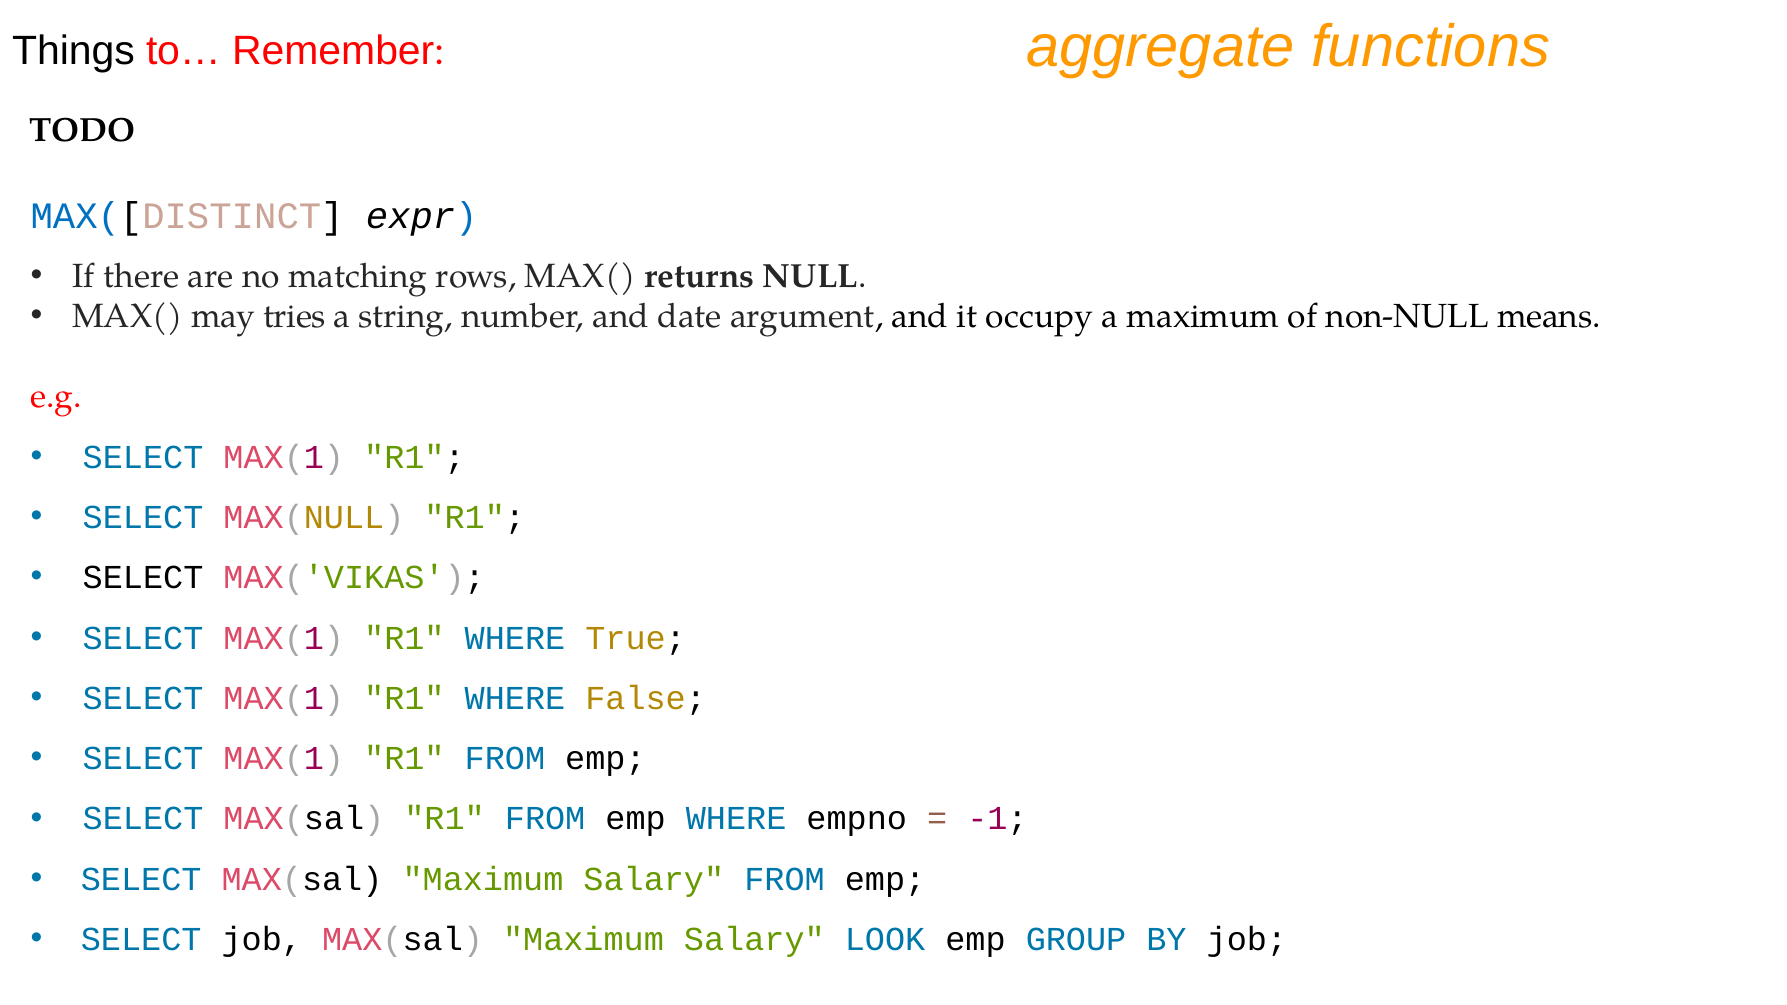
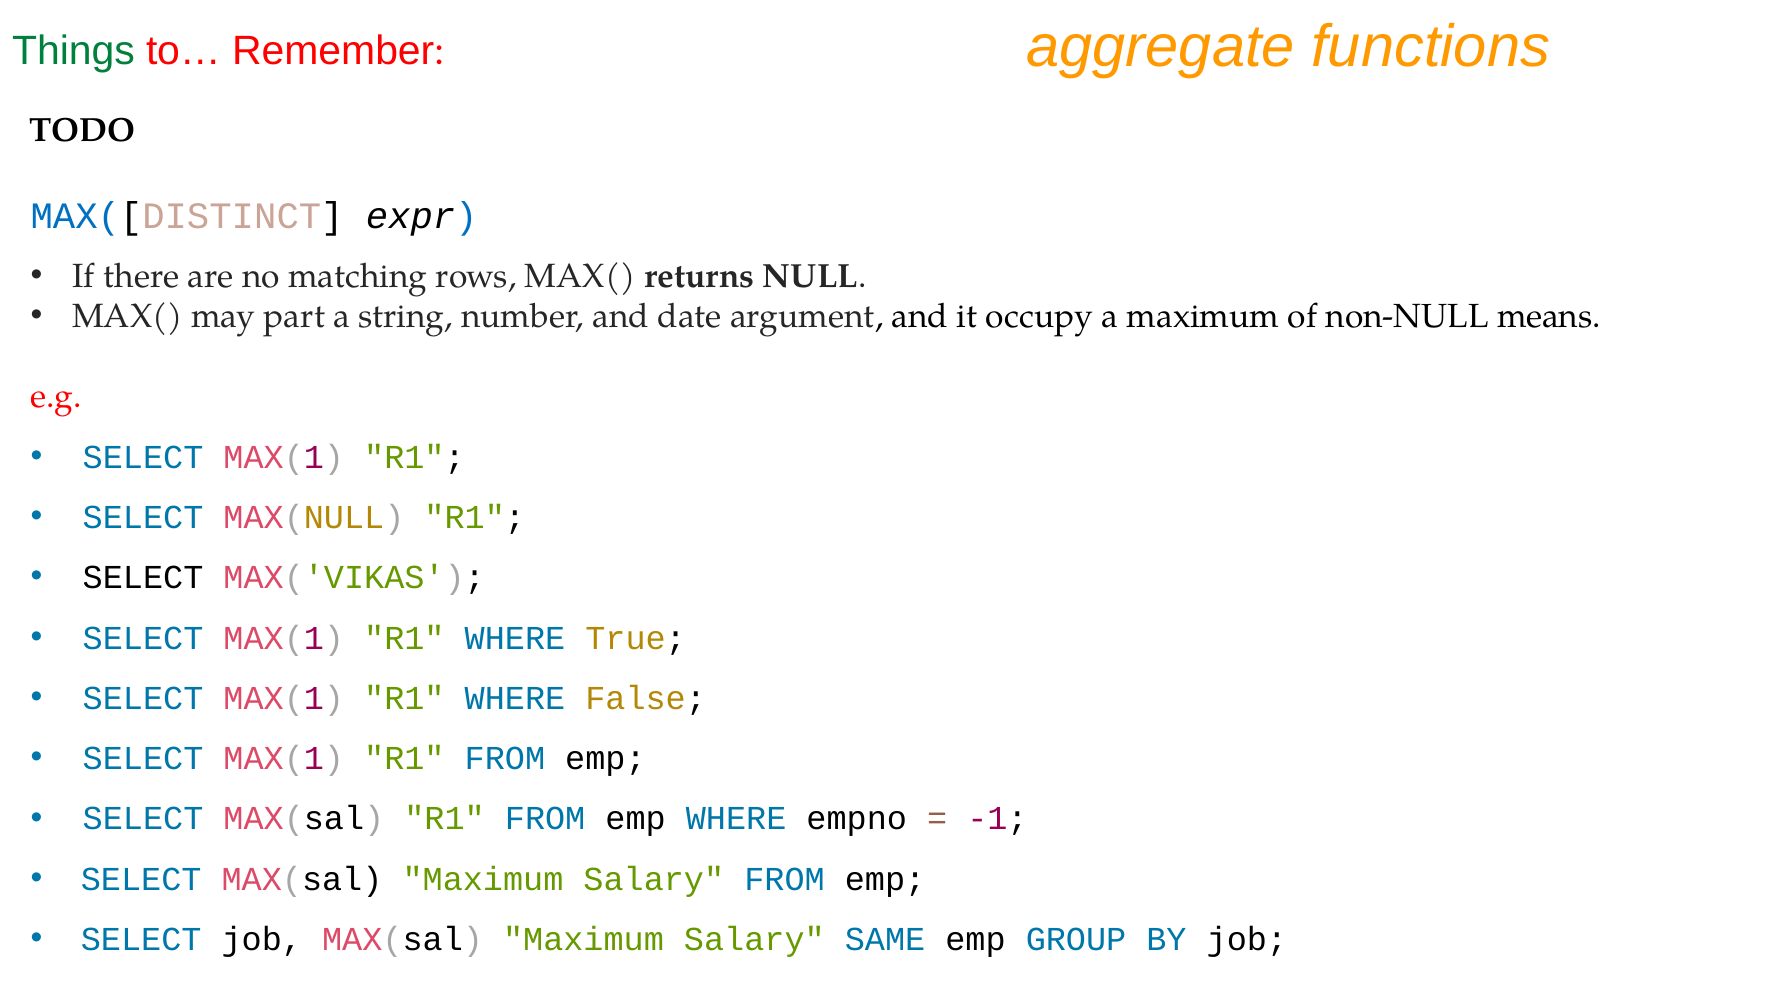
Things colour: black -> green (74, 51)
tries: tries -> part (294, 316)
LOOK: LOOK -> SAME (885, 940)
